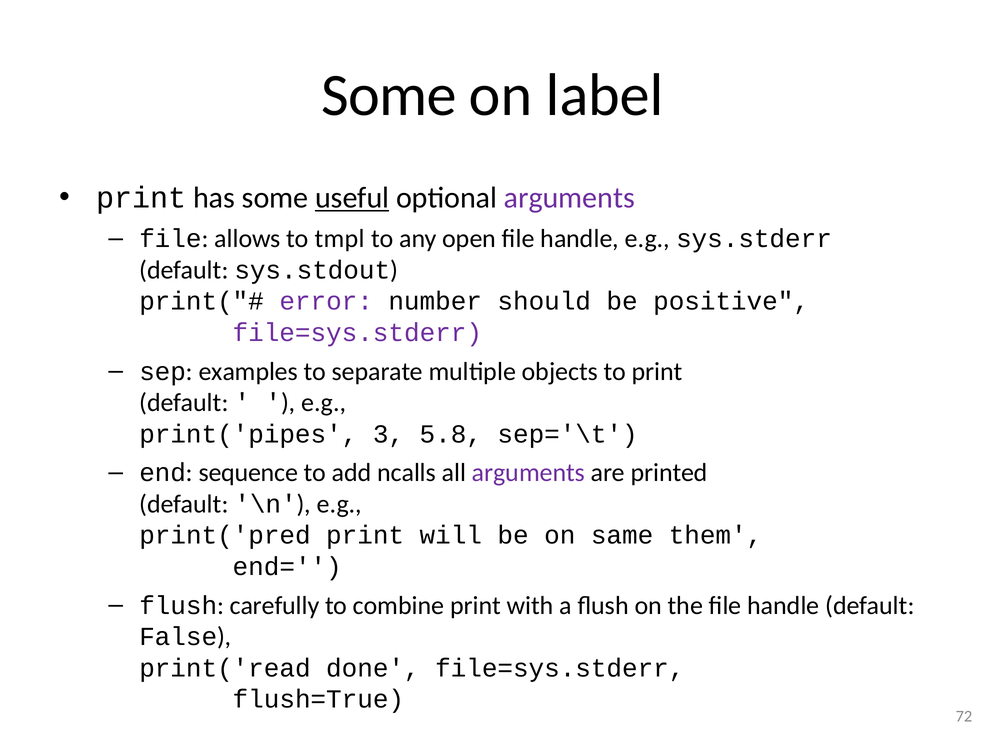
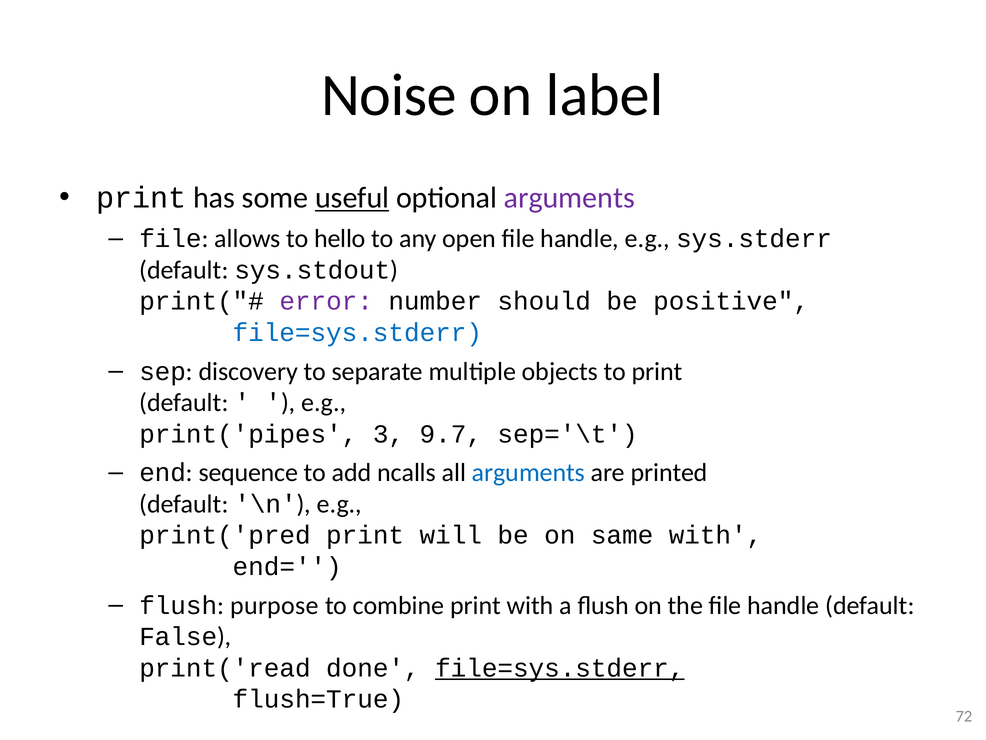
Some: Some -> Noise (389, 95)
tmpl: tmpl -> hello (340, 239)
file=sys.stderr colour: purple -> blue (357, 332)
examples: examples -> discovery (248, 371)
5.8: 5.8 -> 9.7 (451, 434)
arguments colour: purple -> blue (528, 473)
same them: them -> with (715, 535)
carefully: carefully -> purpose (274, 605)
file=sys.stderr underline: none -> present (560, 668)
